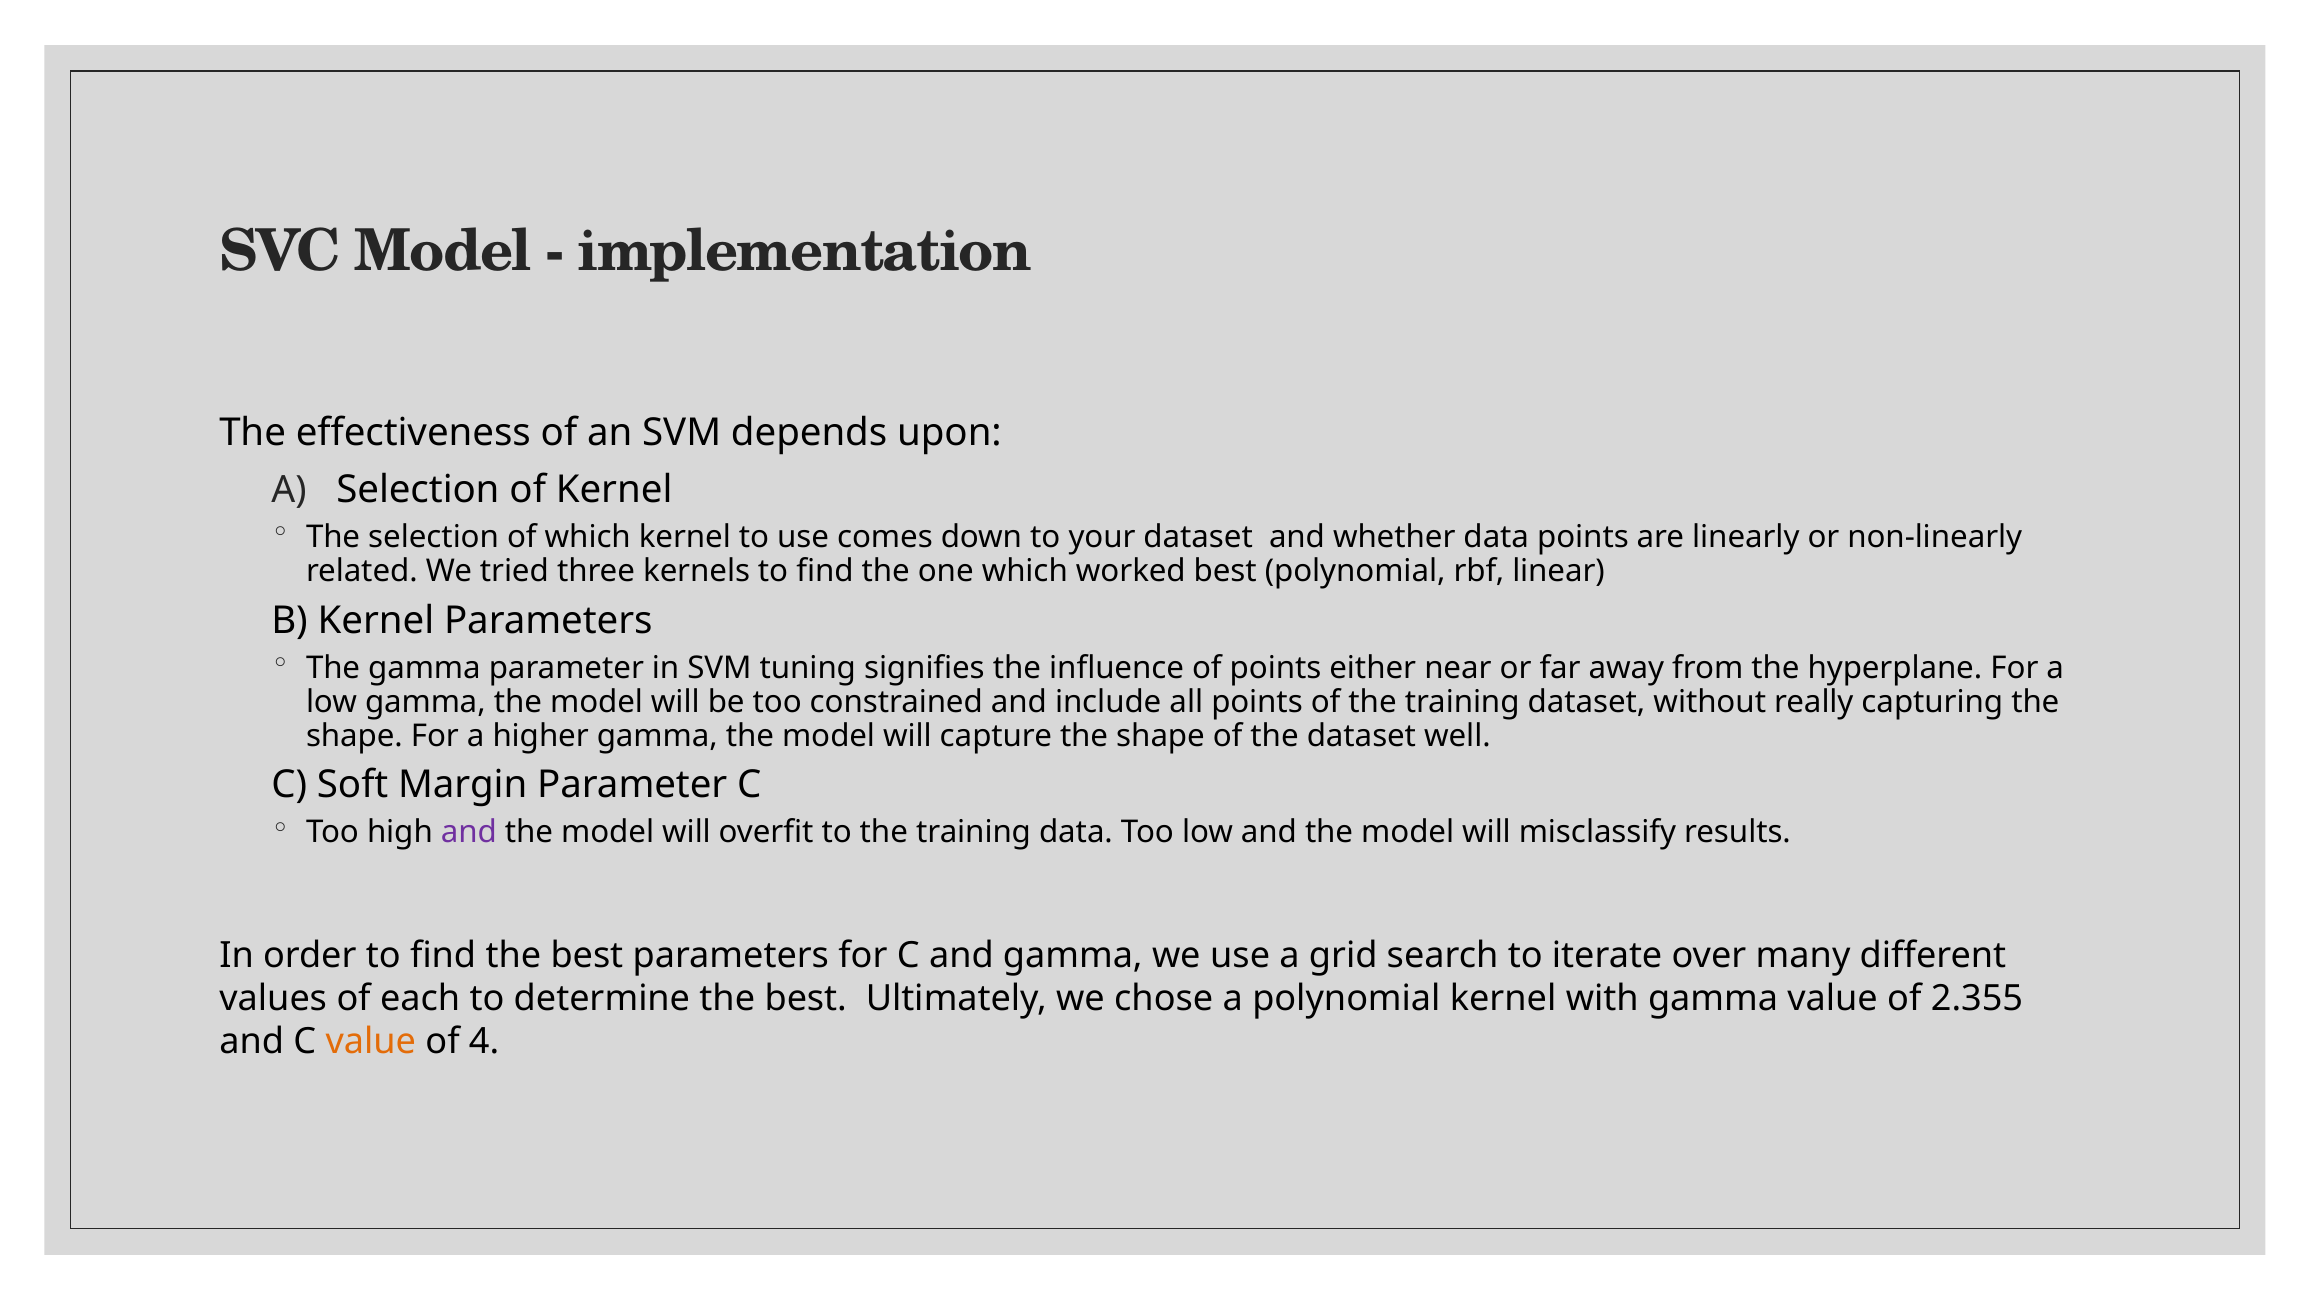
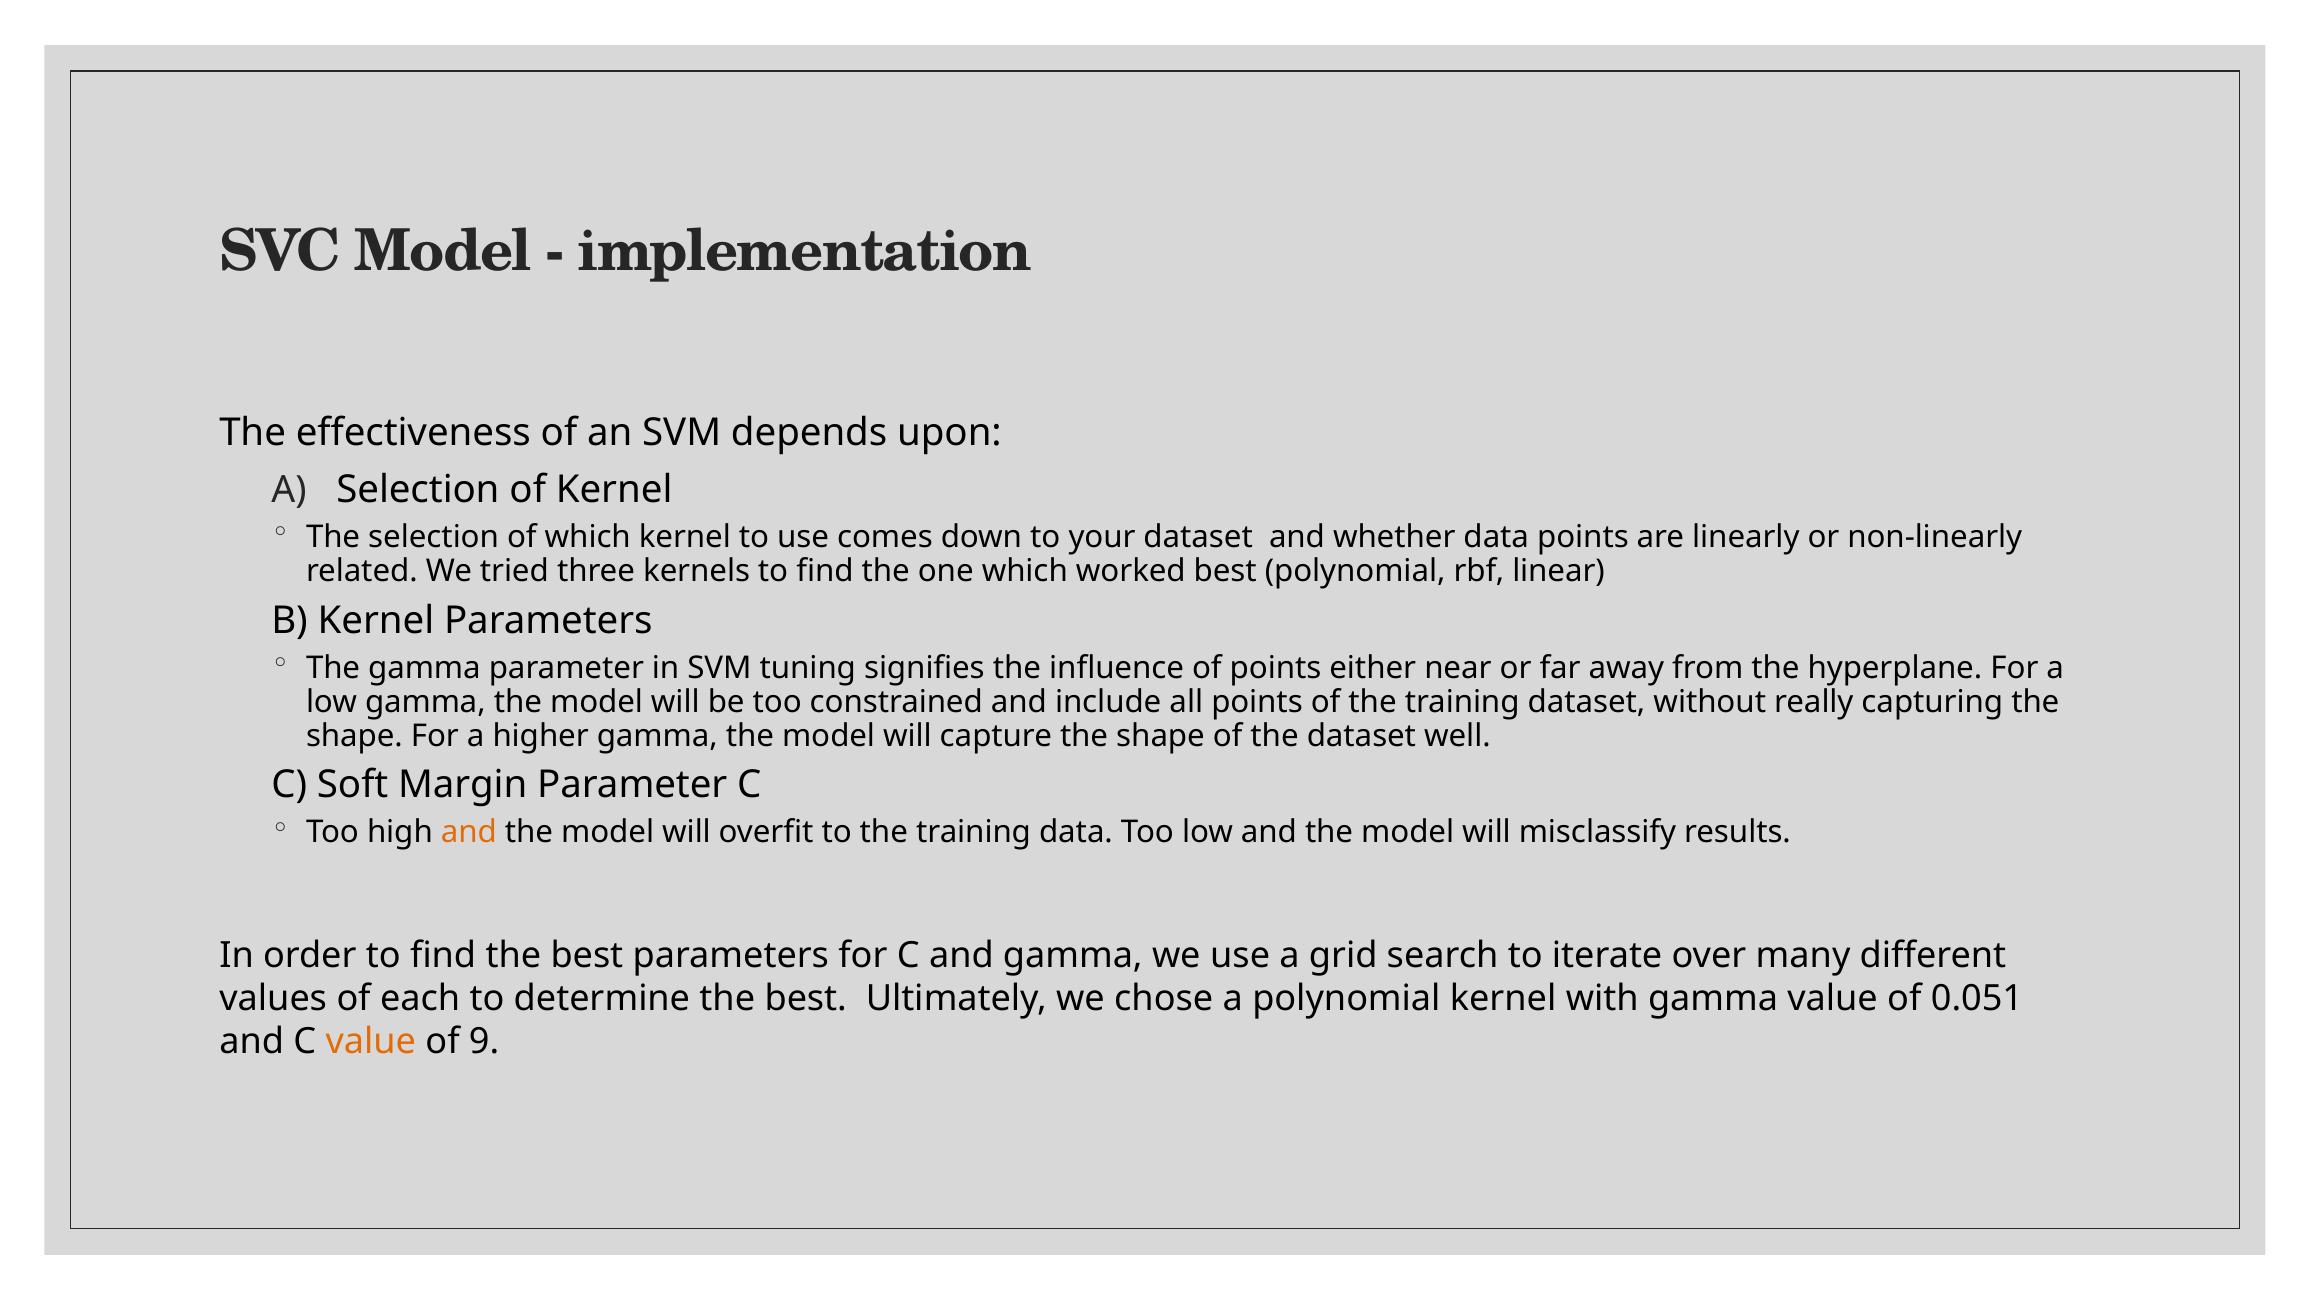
and colour: purple -> orange (469, 832)
2.355: 2.355 -> 0.051 (1977, 998)
4: 4 -> 9 (484, 1041)
